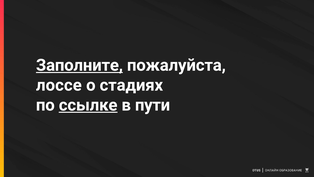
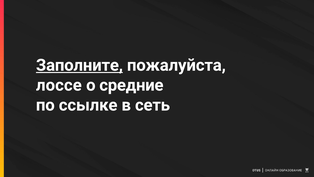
стадиях: стадиях -> средние (131, 85)
ссылке underline: present -> none (88, 105)
пути: пути -> сеть (153, 105)
